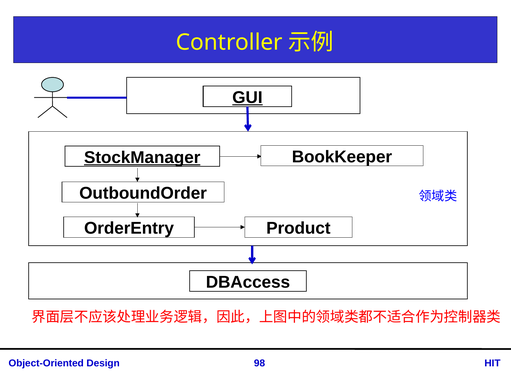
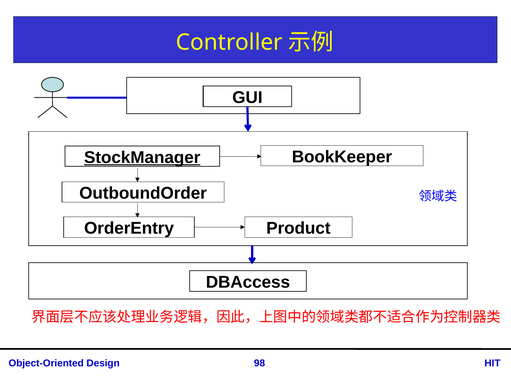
GUI underline: present -> none (247, 98)
